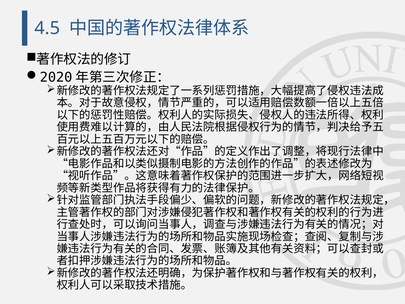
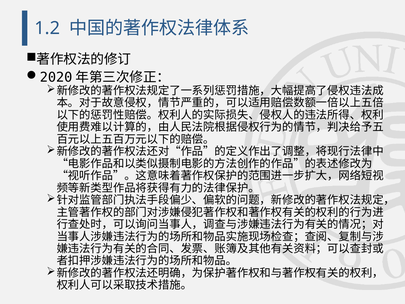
4.5: 4.5 -> 1.2 (47, 28)
